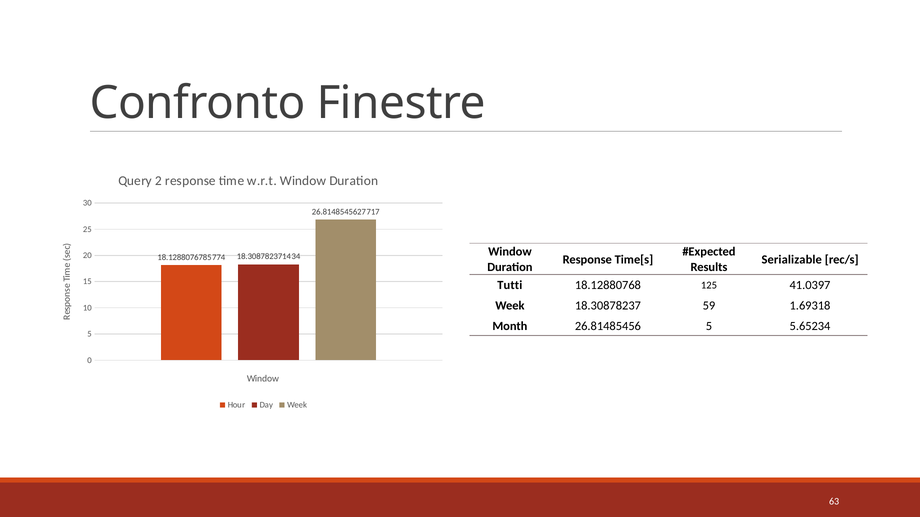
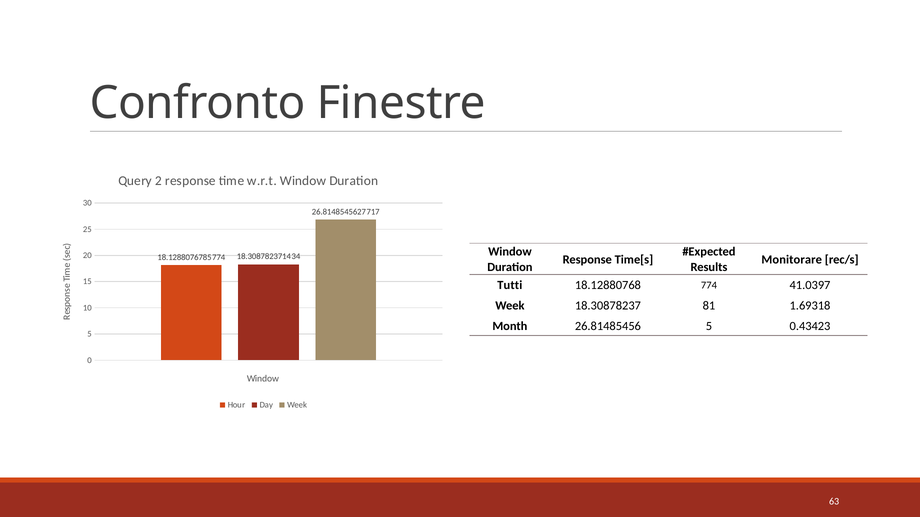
Serializable: Serializable -> Monitorare (792, 260)
125: 125 -> 774 (709, 285)
59: 59 -> 81 (709, 306)
5.65234: 5.65234 -> 0.43423 (810, 326)
